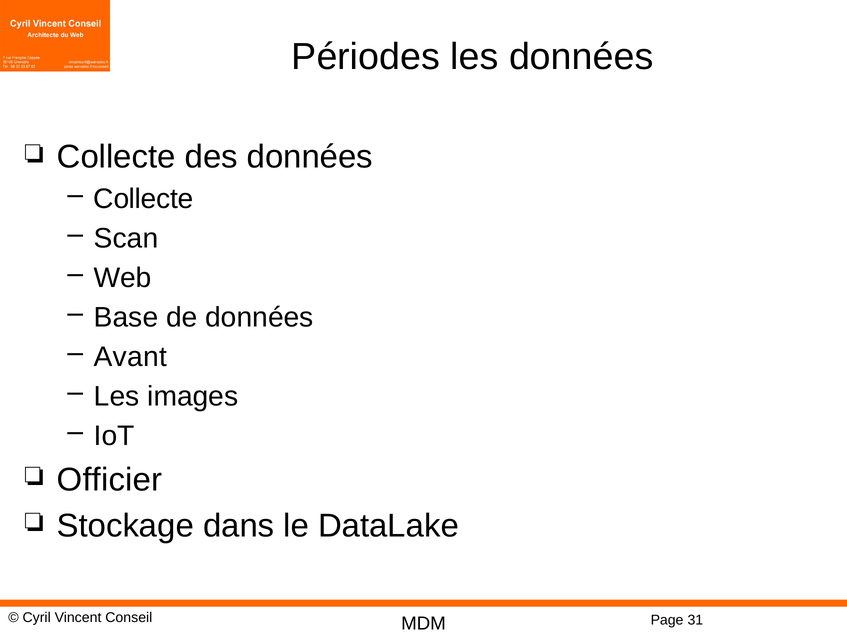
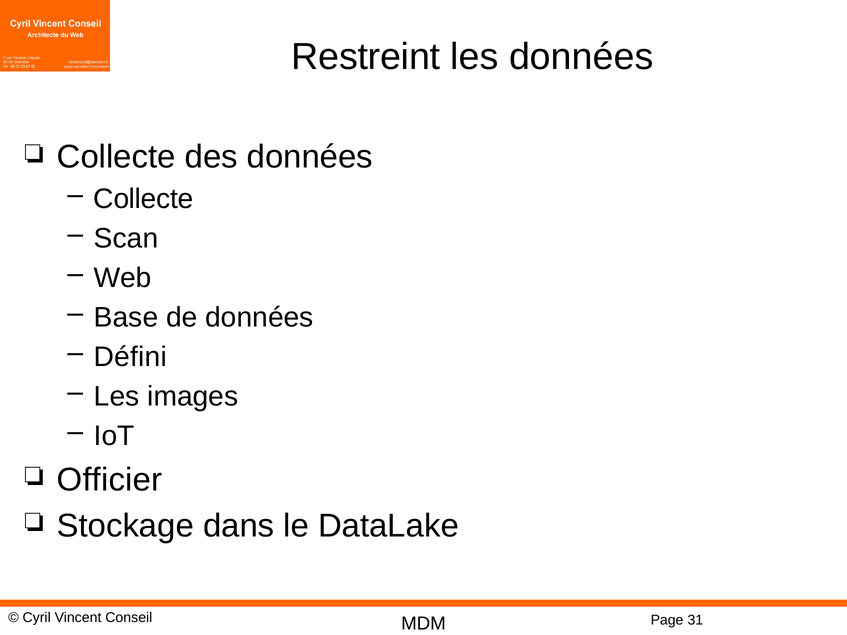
Périodes: Périodes -> Restreint (366, 57)
Avant: Avant -> Défini (130, 357)
